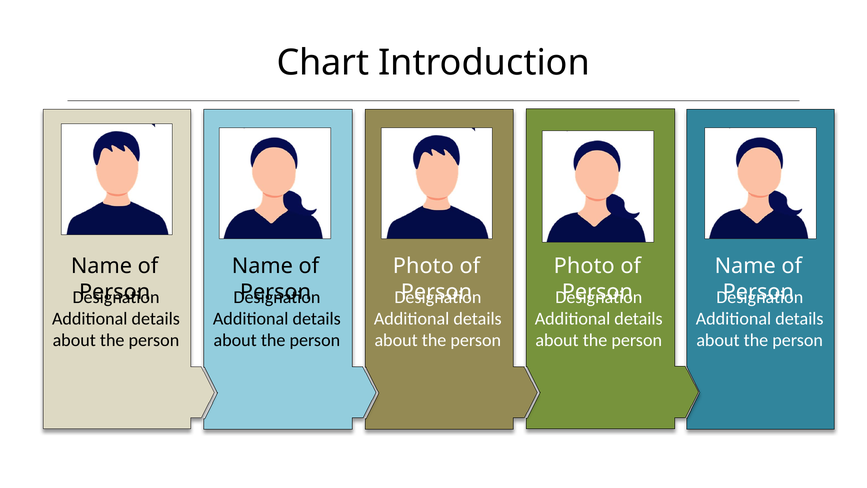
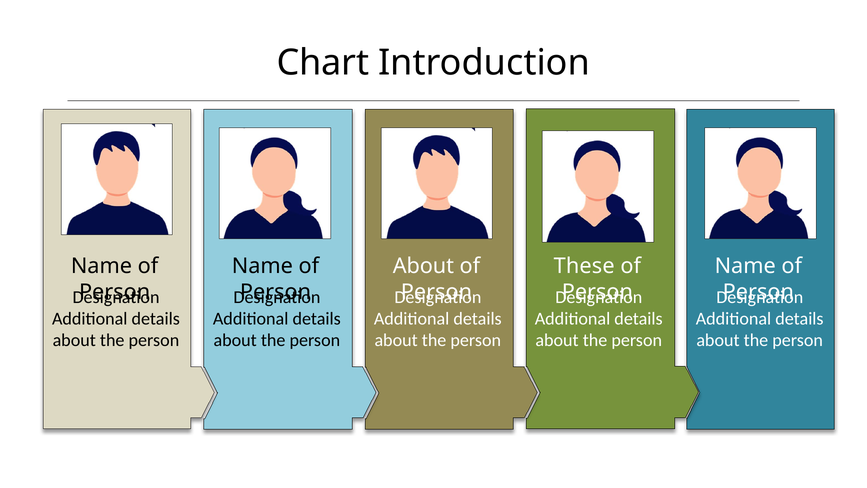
Photo: Photo -> About (423, 266)
Photo: Photo -> These (584, 266)
